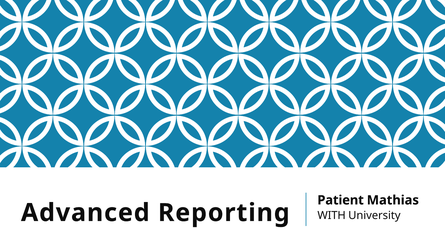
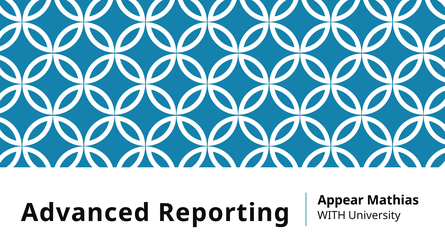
Patient: Patient -> Appear (341, 200)
